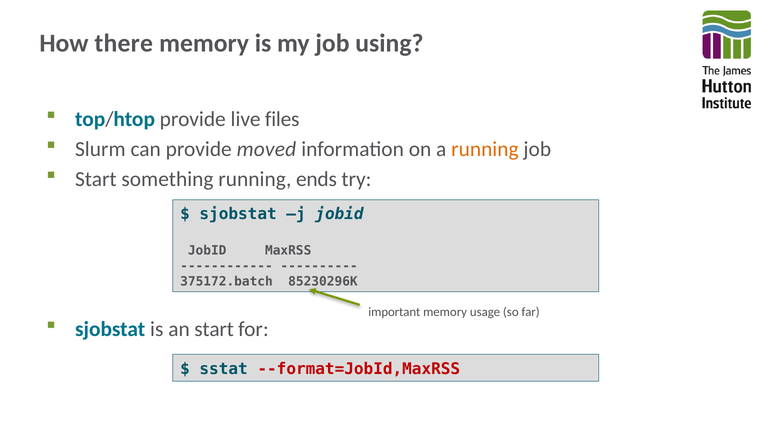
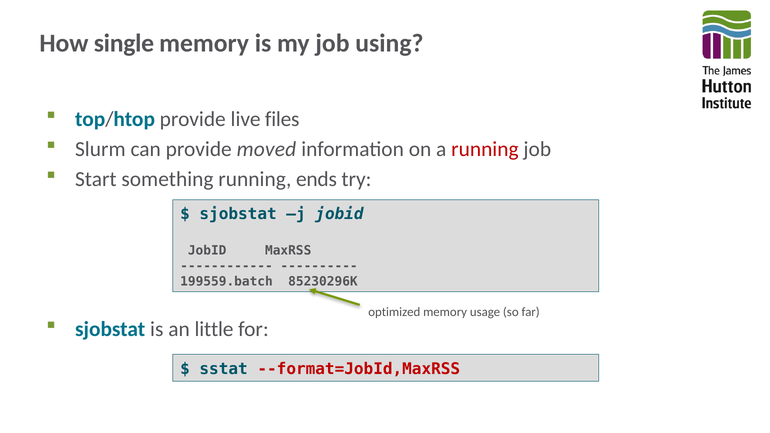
there: there -> single (124, 44)
running colour: orange -> red (485, 149)
375172.batch: 375172.batch -> 199559.batch (227, 281)
important: important -> optimized (394, 312)
an start: start -> little (214, 329)
